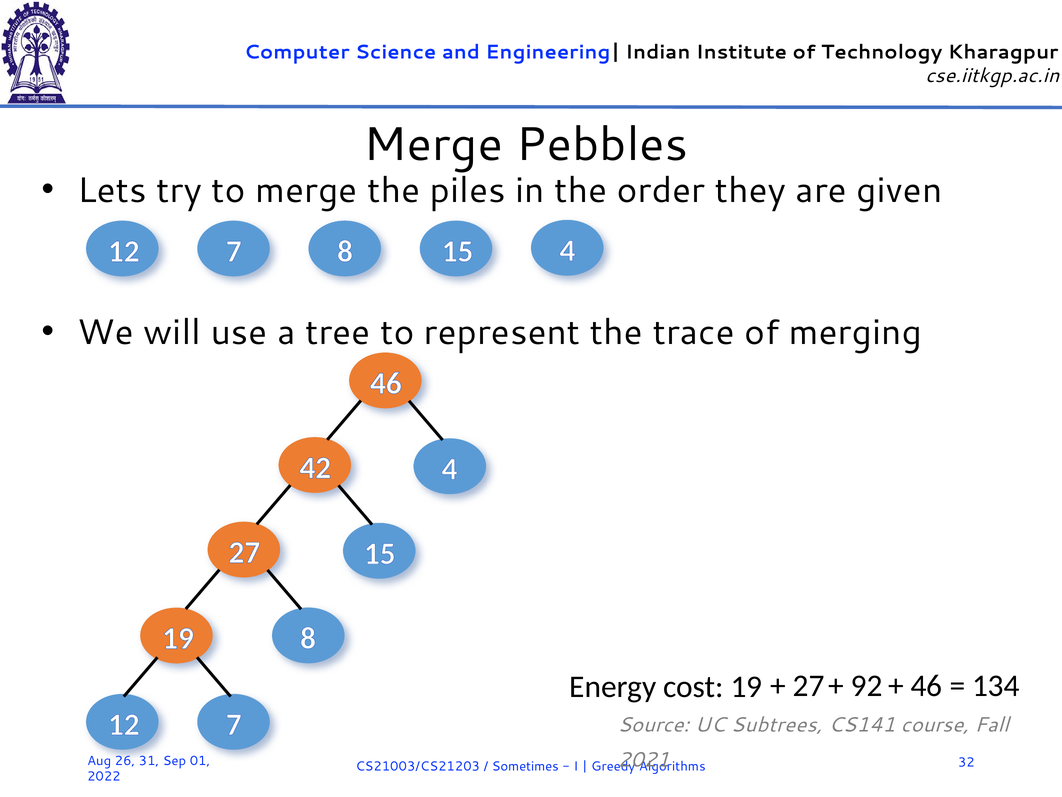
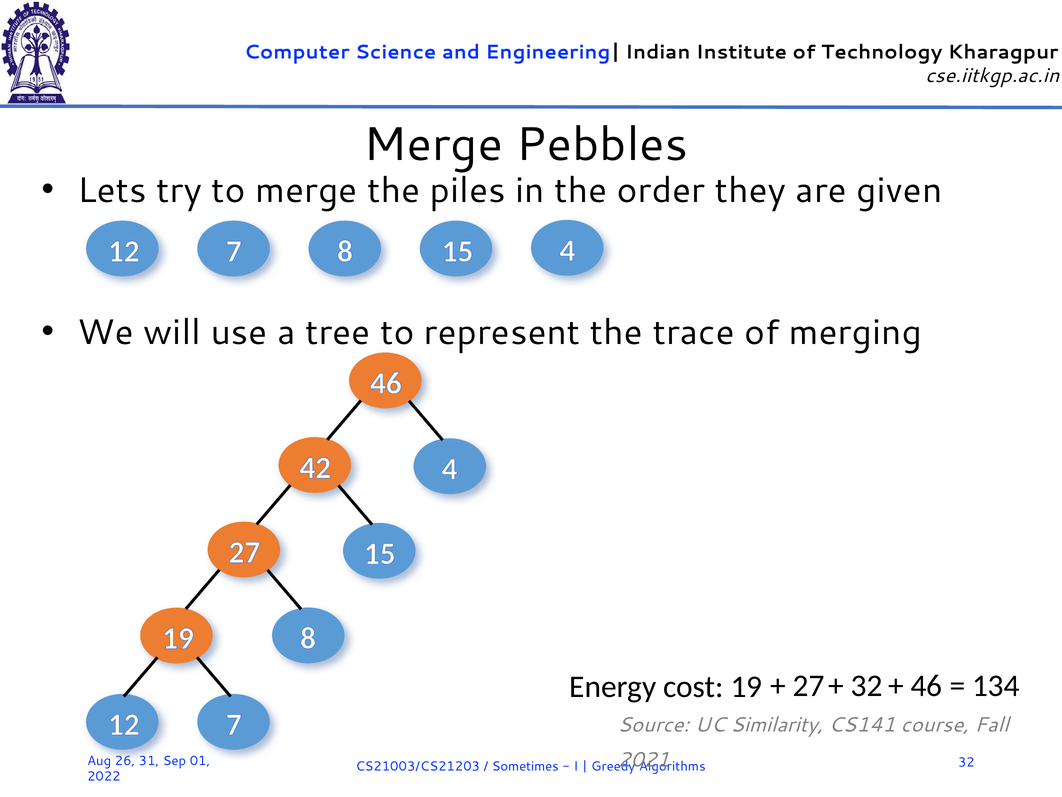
92: 92 -> 32 (867, 685)
Subtrees: Subtrees -> Similarity (777, 724)
